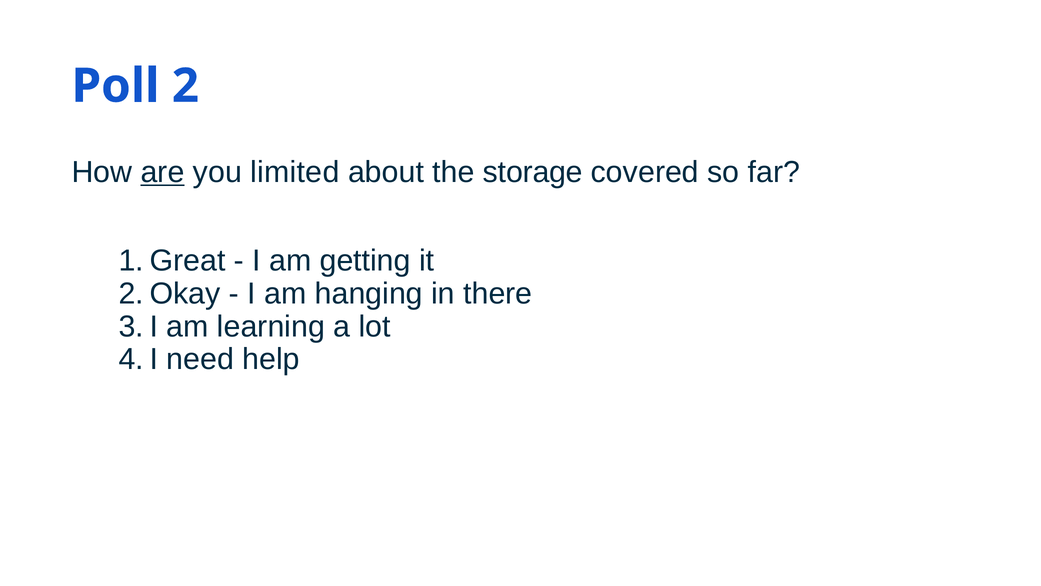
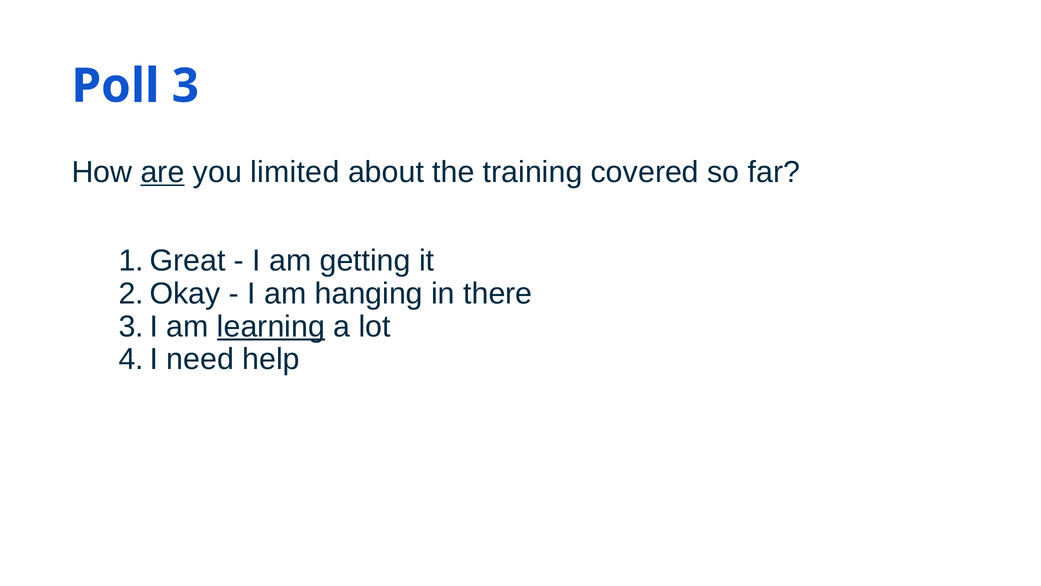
2: 2 -> 3 (185, 86)
storage: storage -> training (533, 172)
learning underline: none -> present (271, 326)
